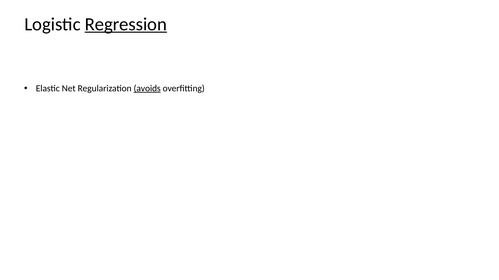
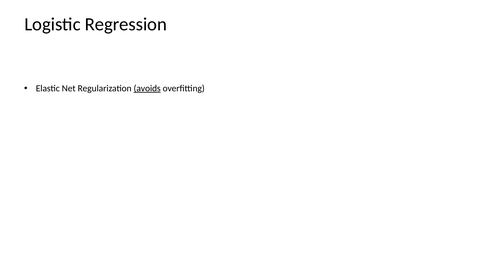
Regression underline: present -> none (126, 24)
